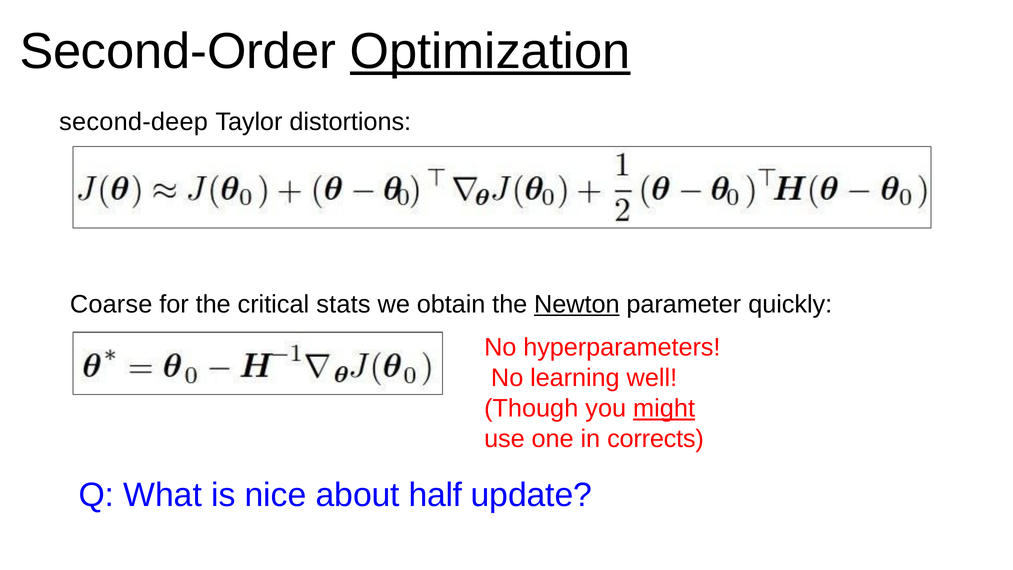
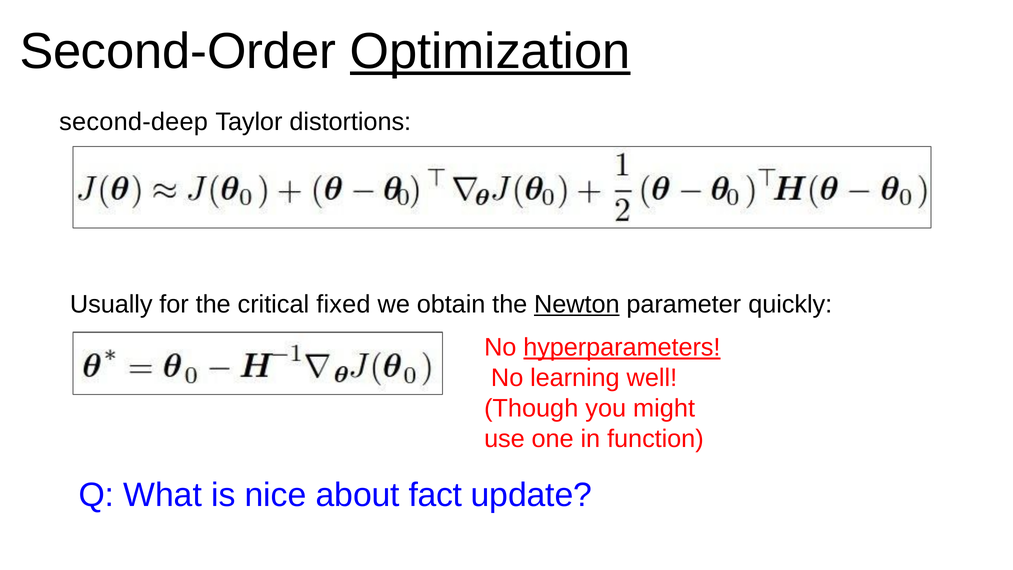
Coarse: Coarse -> Usually (111, 304)
stats: stats -> fixed (343, 304)
hyperparameters underline: none -> present (622, 348)
might underline: present -> none (664, 408)
corrects: corrects -> function (655, 439)
half: half -> fact (435, 495)
